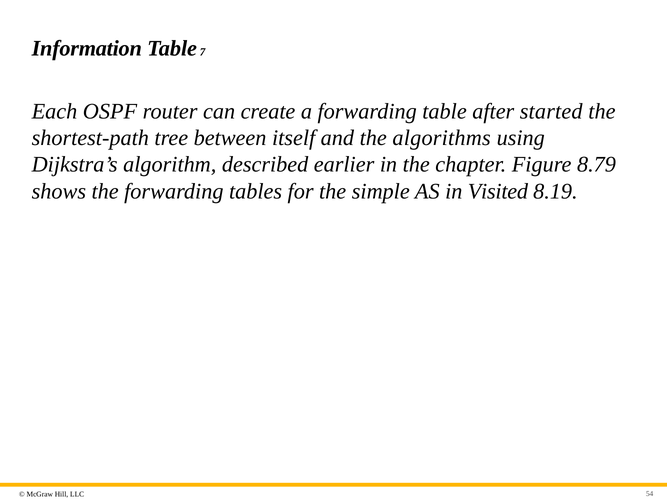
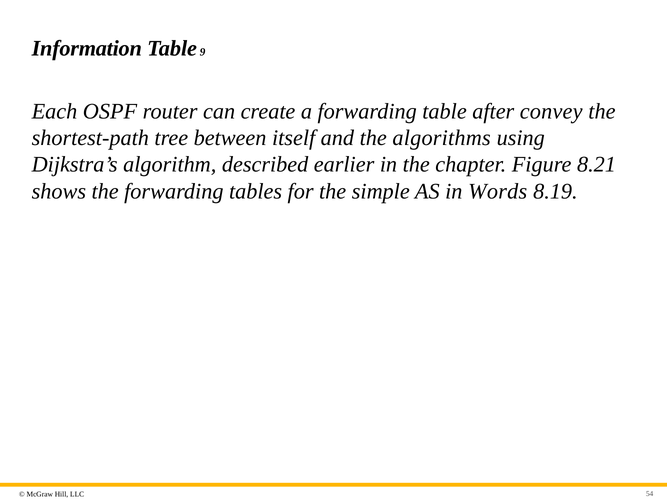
7: 7 -> 9 (203, 52)
started: started -> convey (551, 111)
8.79: 8.79 -> 8.21 (597, 165)
Visited: Visited -> Words (498, 191)
